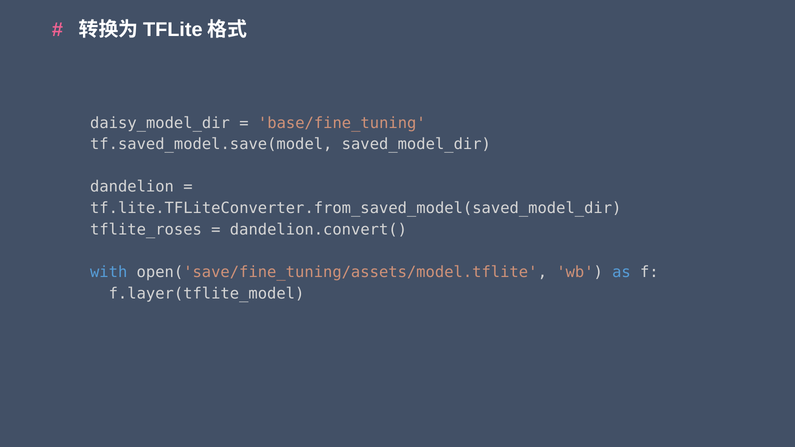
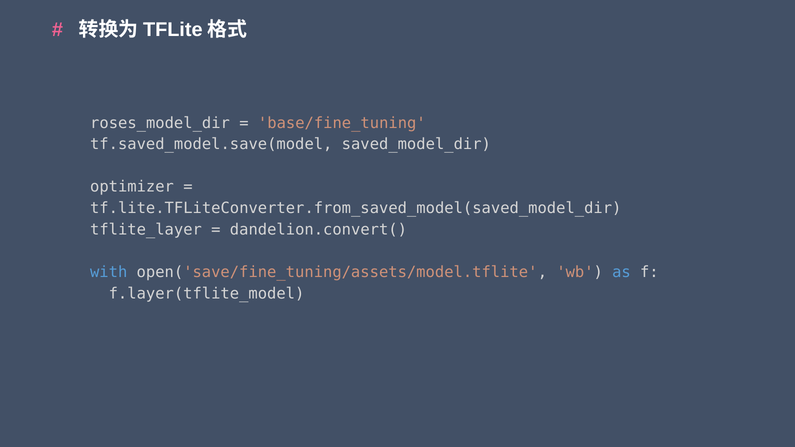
daisy_model_dir: daisy_model_dir -> roses_model_dir (160, 123)
dandelion: dandelion -> optimizer (132, 187)
tflite_roses: tflite_roses -> tflite_layer (146, 230)
